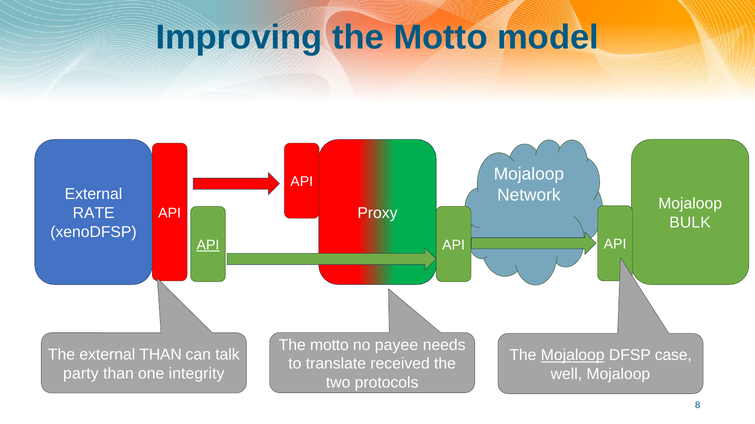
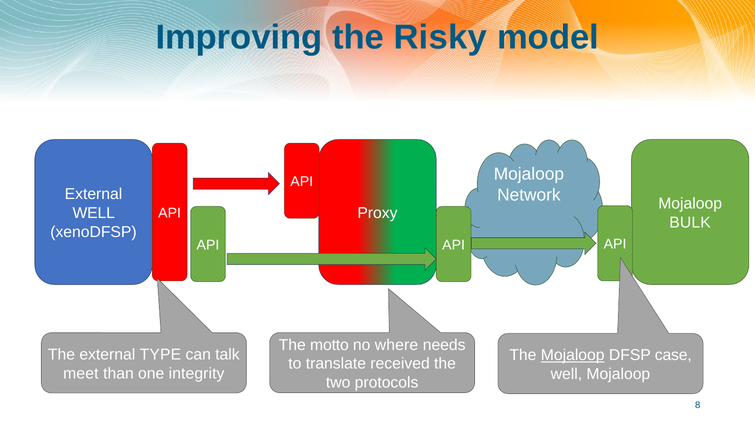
Improving the Motto: Motto -> Risky (440, 37)
RATE: RATE -> WELL (94, 213)
API underline: present -> none (208, 245)
payee: payee -> where (396, 345)
external THAN: THAN -> TYPE (160, 355)
party: party -> meet (81, 374)
